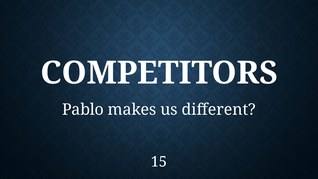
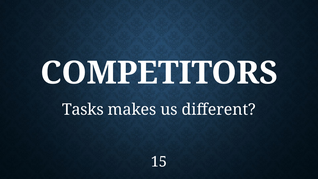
Pablo: Pablo -> Tasks (83, 110)
